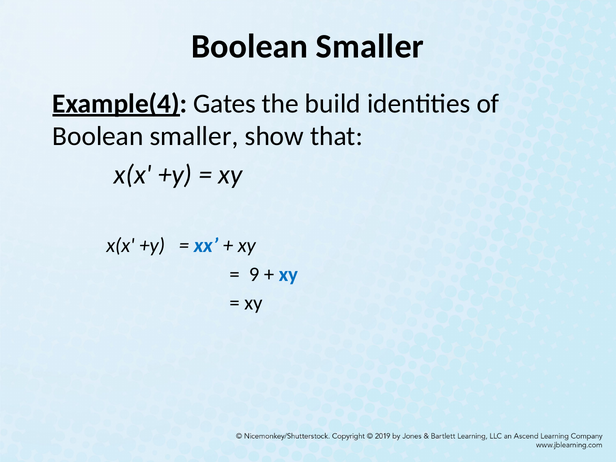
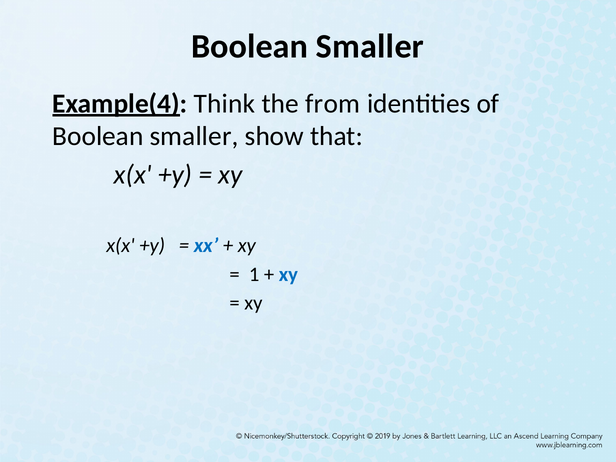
Gates: Gates -> Think (224, 104)
build: build -> from (333, 104)
9: 9 -> 1 (254, 274)
